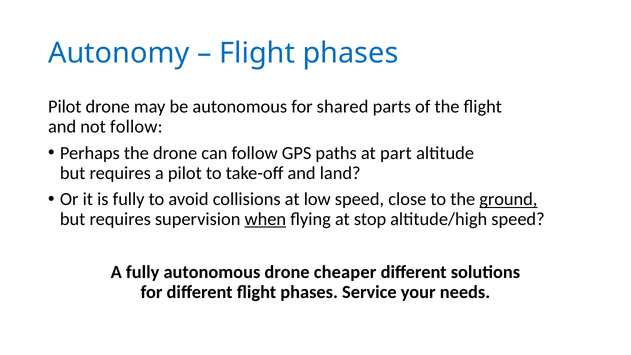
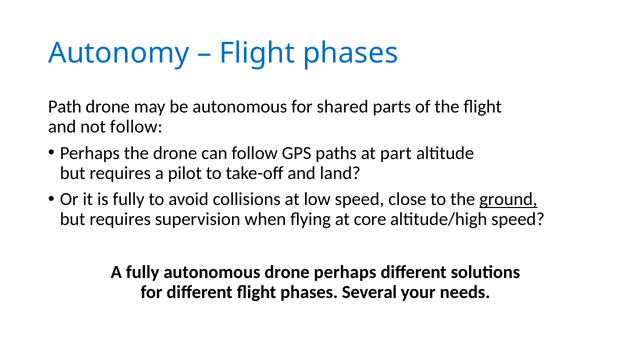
Pilot: Pilot -> Path (65, 107)
when underline: present -> none (265, 219)
stop: stop -> core (370, 219)
drone cheaper: cheaper -> perhaps (345, 272)
Service: Service -> Several (369, 292)
